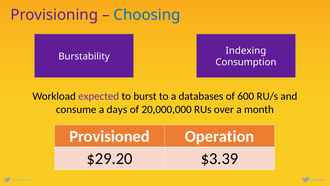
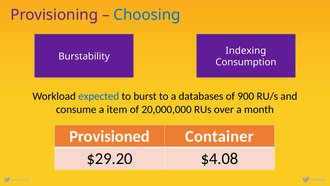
expected colour: purple -> blue (99, 96)
600: 600 -> 900 (246, 96)
days: days -> item (117, 109)
Operation: Operation -> Container (219, 136)
$3.39: $3.39 -> $4.08 (220, 158)
